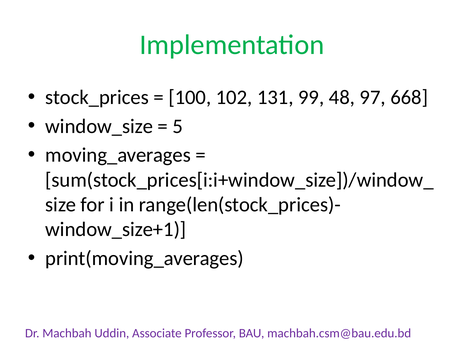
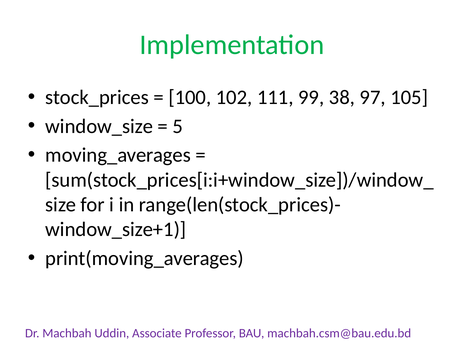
131: 131 -> 111 (275, 97)
48: 48 -> 38 (342, 97)
668: 668 -> 105 (409, 97)
